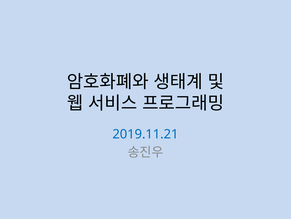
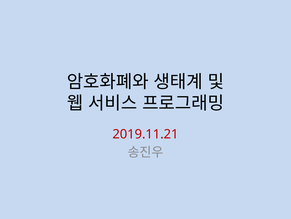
2019.11.21 colour: blue -> red (145, 134)
